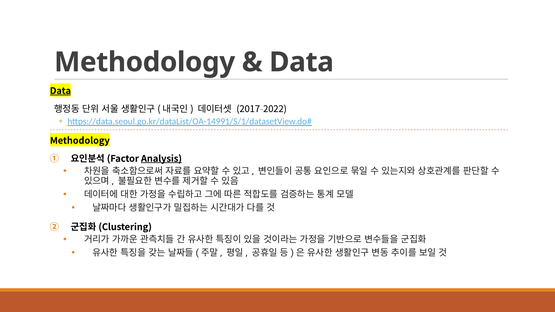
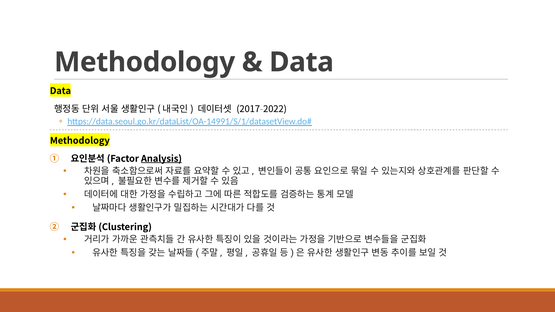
Data underline: present -> none (60, 91)
